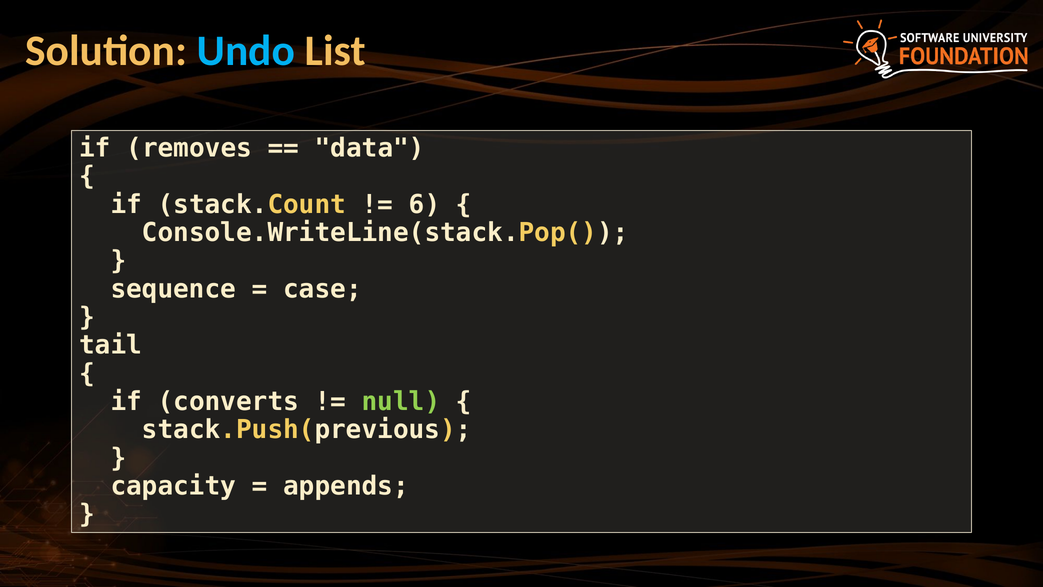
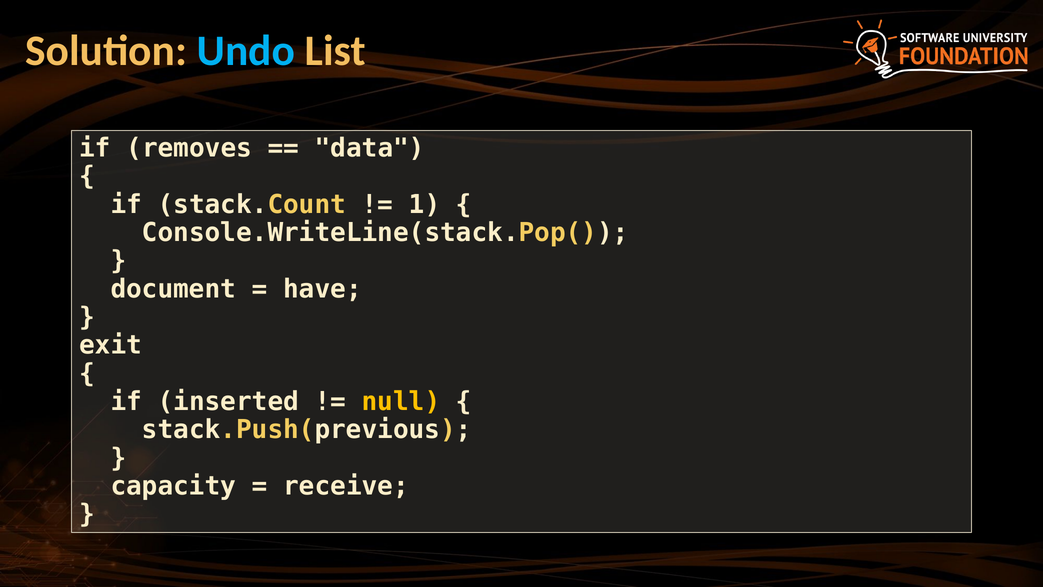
6: 6 -> 1 (425, 204)
sequence: sequence -> document (173, 289)
case: case -> have (322, 289)
tail: tail -> exit (111, 345)
converts: converts -> inserted (228, 402)
null colour: light green -> yellow (401, 402)
appends: appends -> receive (346, 486)
